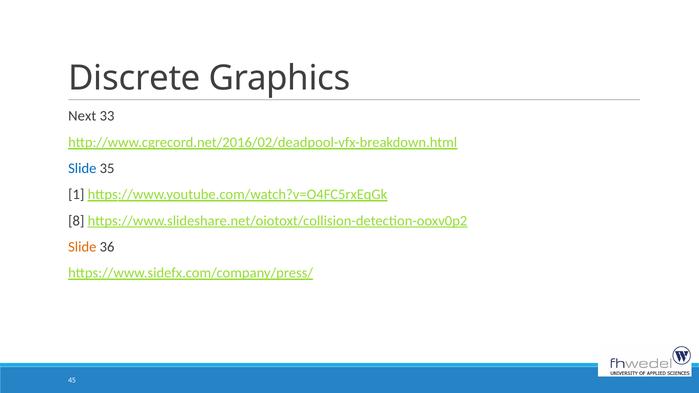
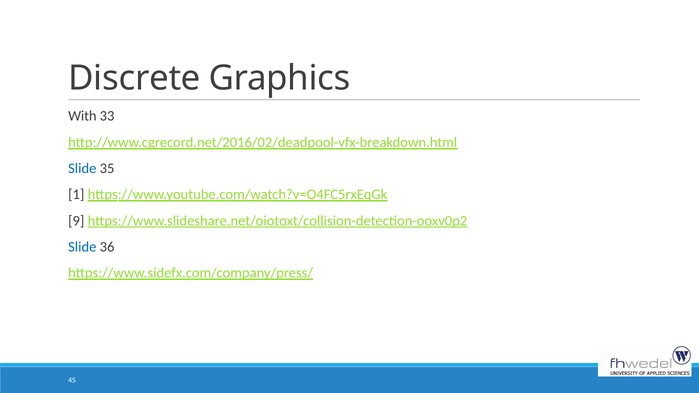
Next: Next -> With (82, 116)
8: 8 -> 9 (76, 221)
Slide colour: orange -> blue (82, 247)
